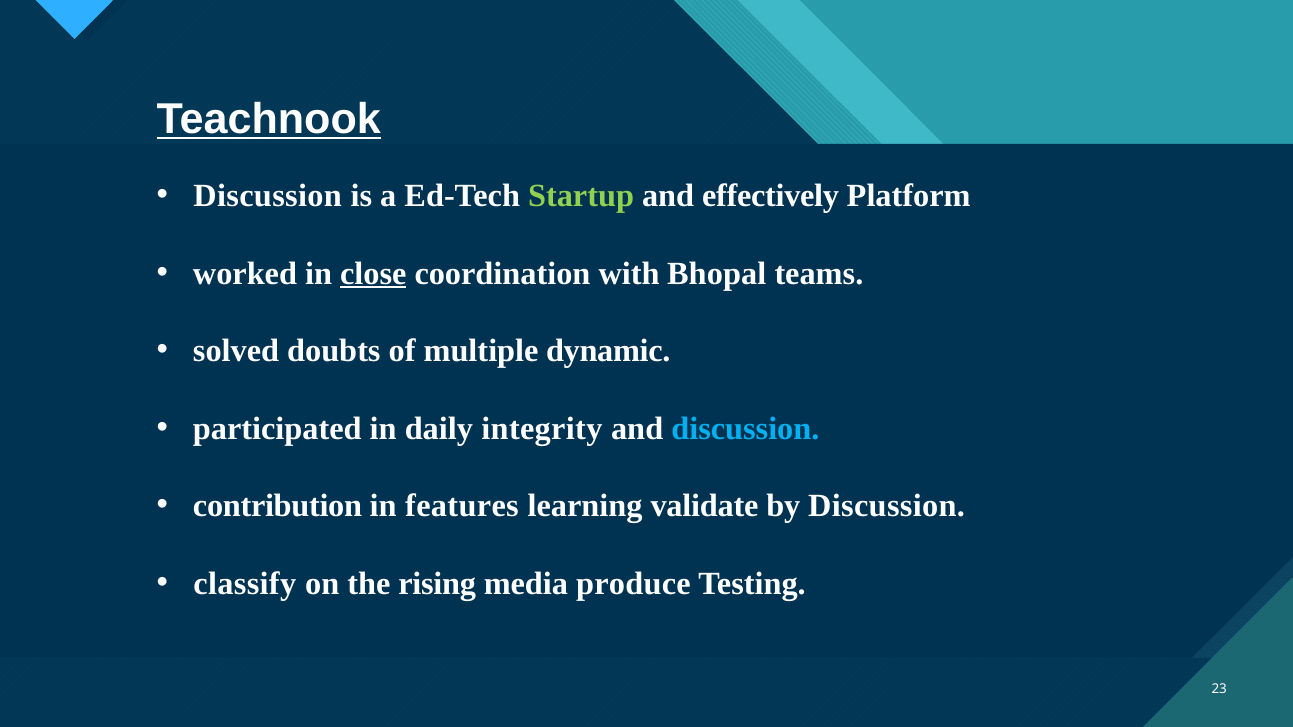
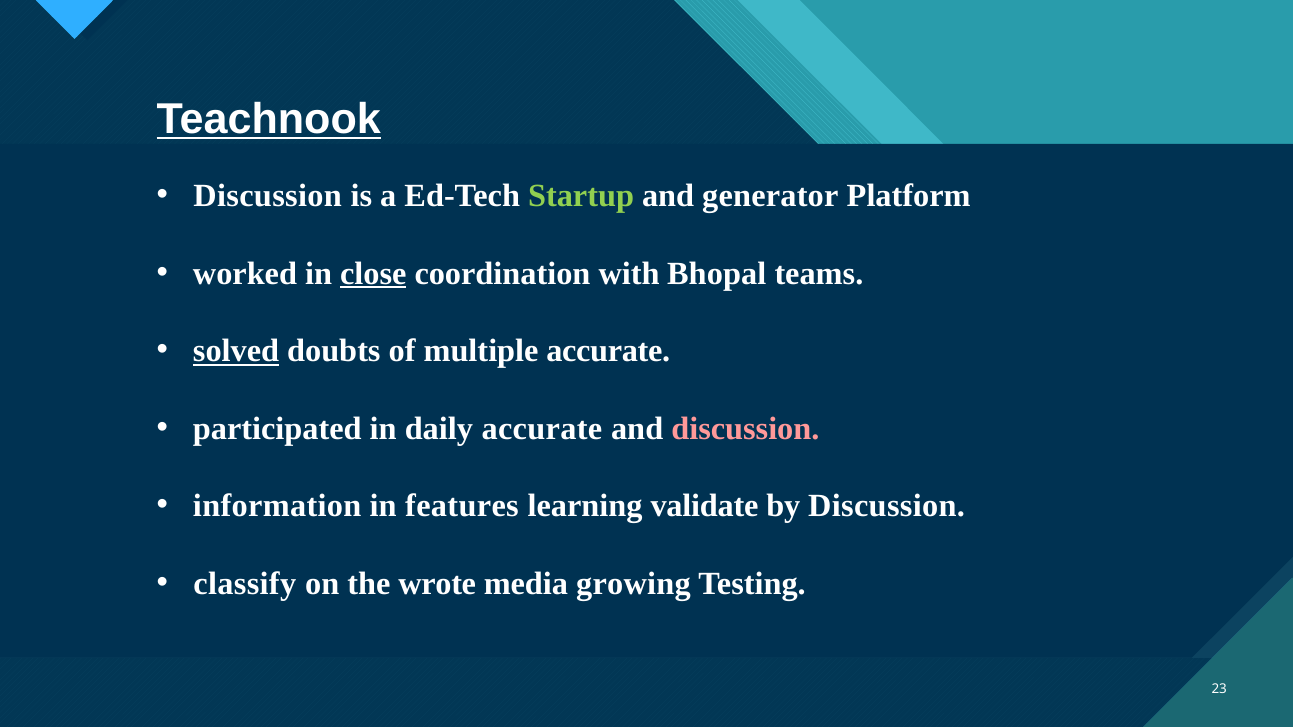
effectively: effectively -> generator (770, 196)
solved underline: none -> present (236, 351)
multiple dynamic: dynamic -> accurate (608, 351)
daily integrity: integrity -> accurate (542, 429)
discussion colour: light blue -> pink (745, 429)
contribution: contribution -> information (277, 506)
rising: rising -> wrote (437, 584)
produce: produce -> growing (633, 584)
